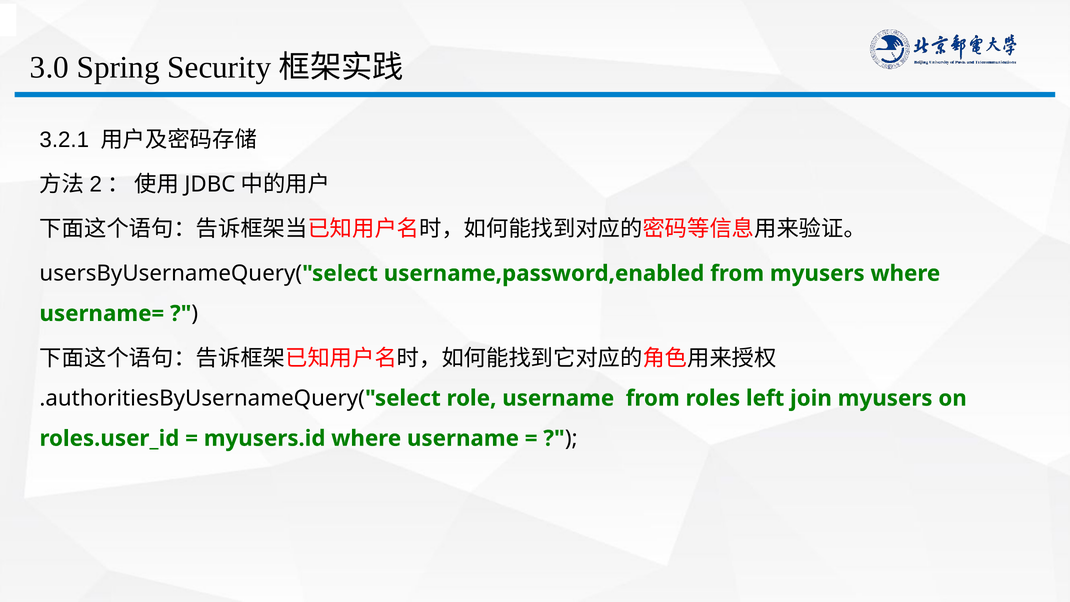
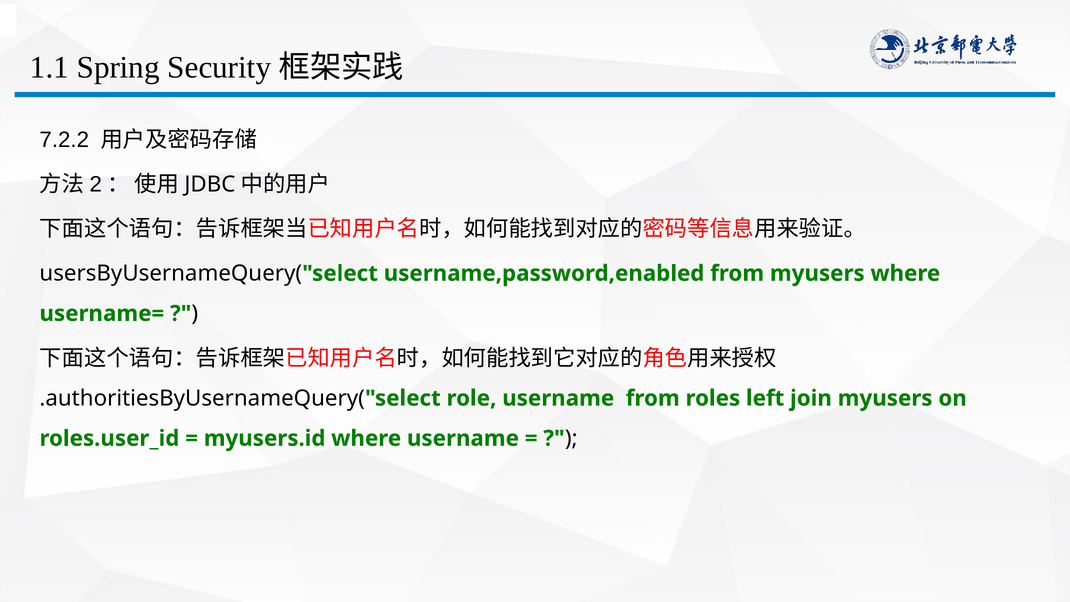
3.0: 3.0 -> 1.1 (49, 68)
3.2.1: 3.2.1 -> 7.2.2 (64, 140)
